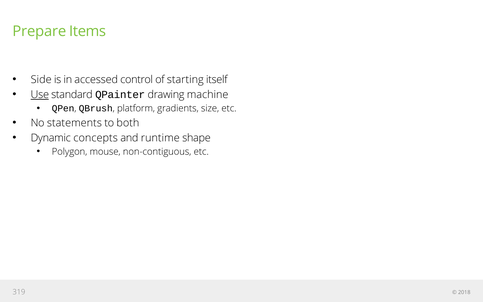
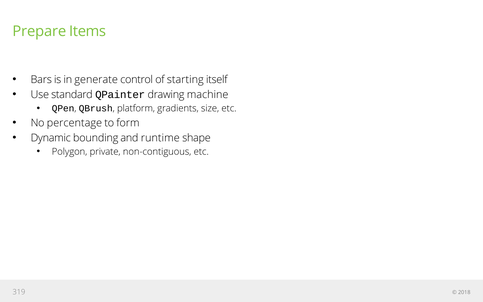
Side: Side -> Bars (41, 80)
accessed: accessed -> generate (96, 80)
Use underline: present -> none (40, 95)
statements: statements -> percentage (74, 123)
both: both -> form (128, 123)
concepts: concepts -> bounding (96, 138)
mouse: mouse -> private (105, 152)
